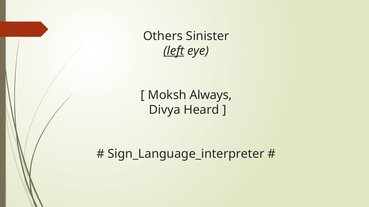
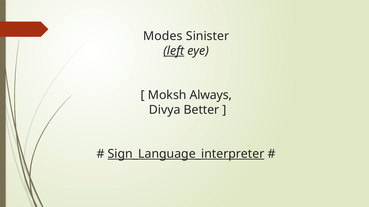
Others: Others -> Modes (163, 36)
Heard: Heard -> Better (201, 110)
Sign_Language_interpreter underline: none -> present (186, 154)
